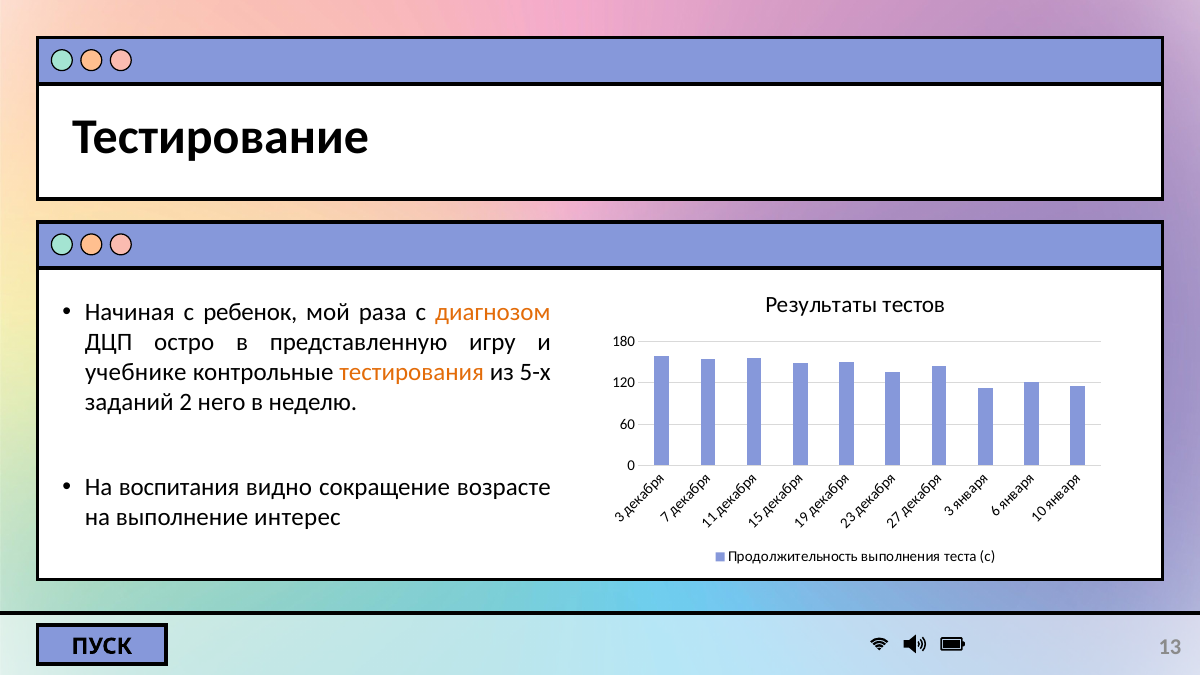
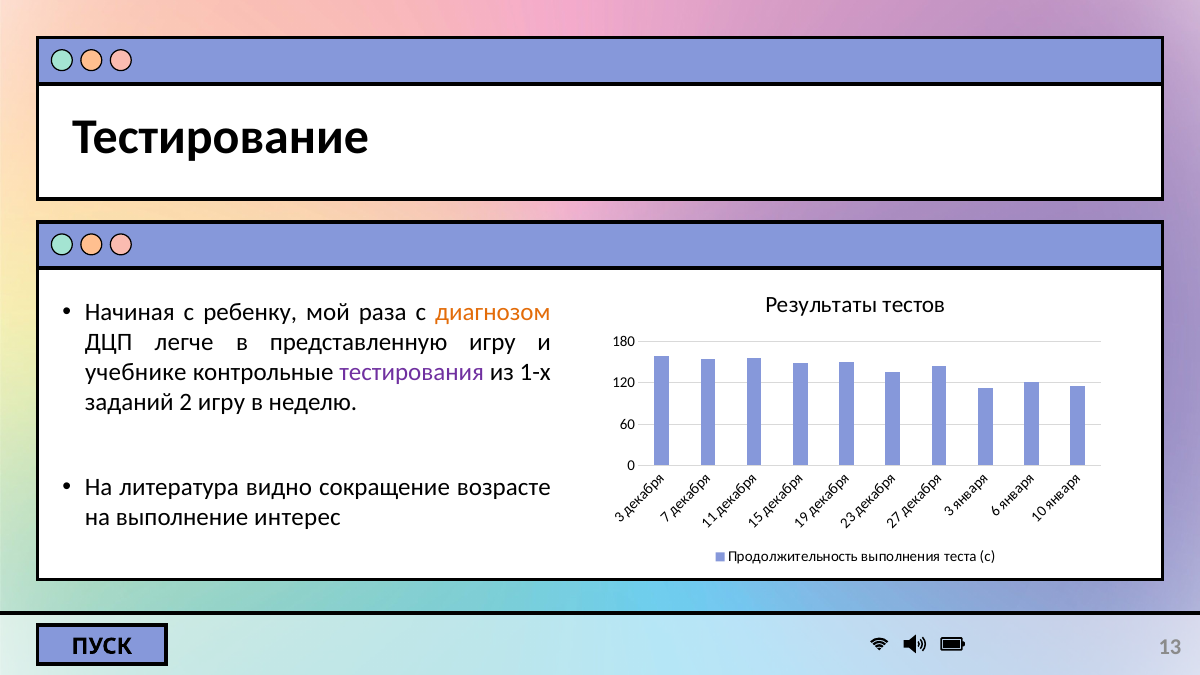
ребенок: ребенок -> ребенку (250, 312)
остро: остро -> легче (184, 342)
тестирования colour: orange -> purple (412, 373)
5-х: 5-х -> 1-х (535, 373)
2 него: него -> игру (221, 403)
воспитания: воспитания -> литература (179, 488)
